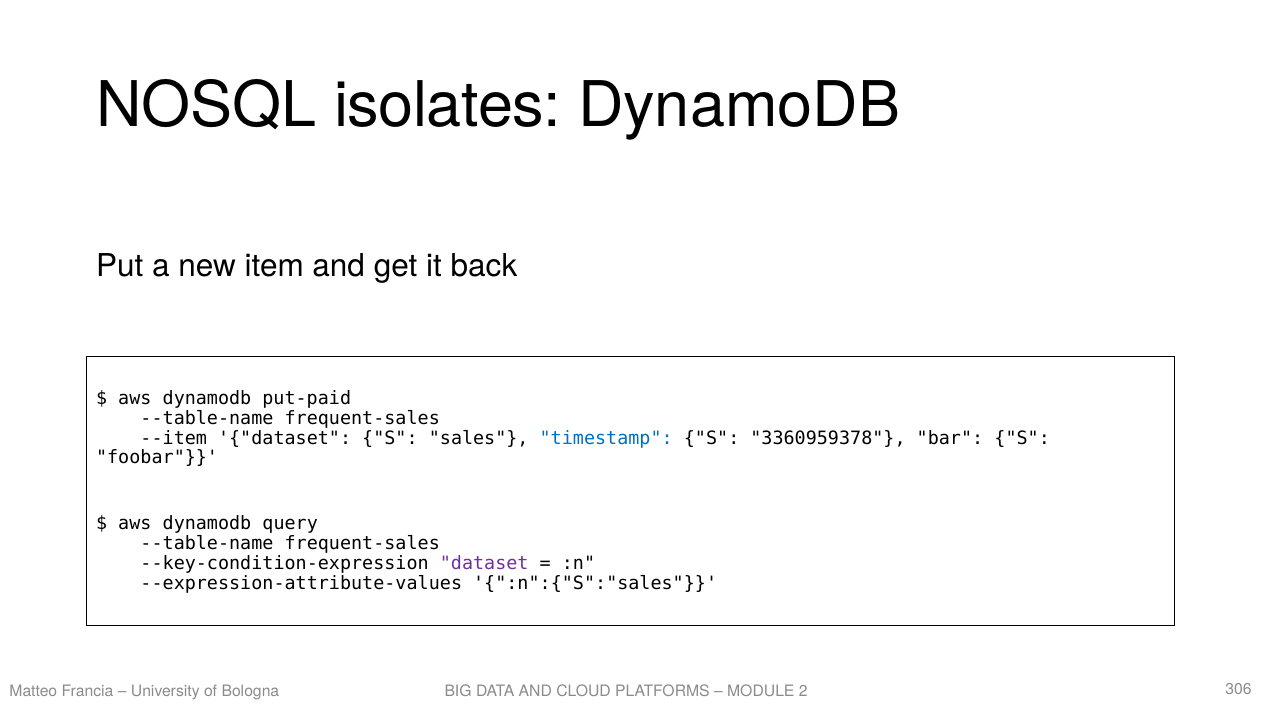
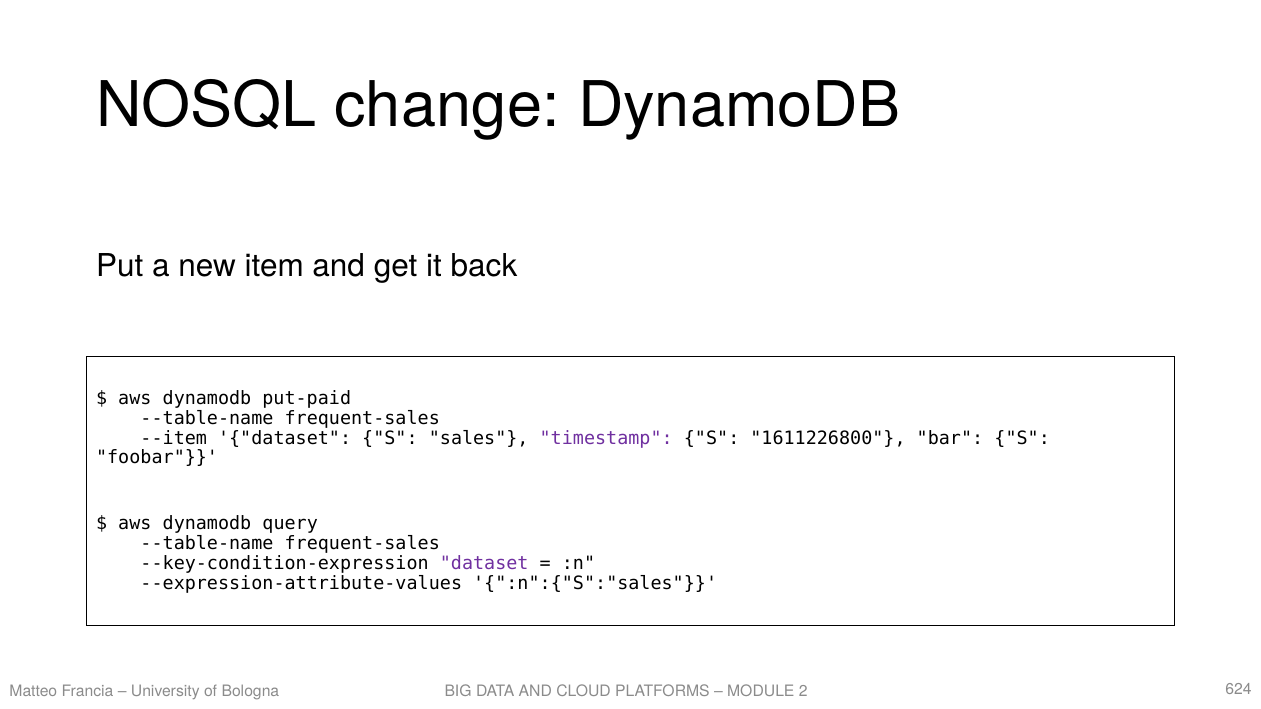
isolates: isolates -> change (447, 106)
timestamp colour: blue -> purple (606, 438)
3360959378: 3360959378 -> 1611226800 (828, 438)
306: 306 -> 624 (1238, 690)
